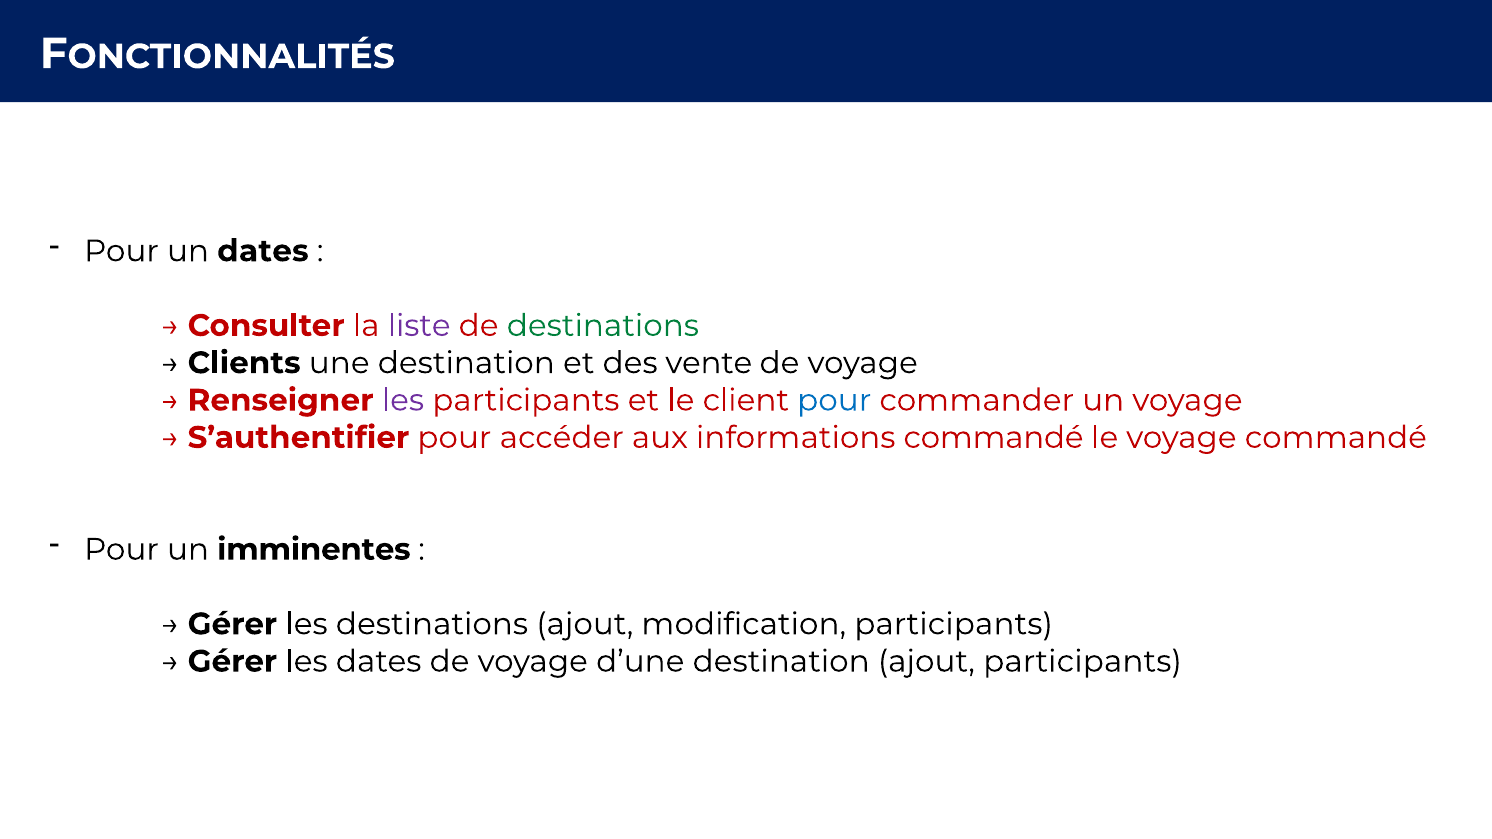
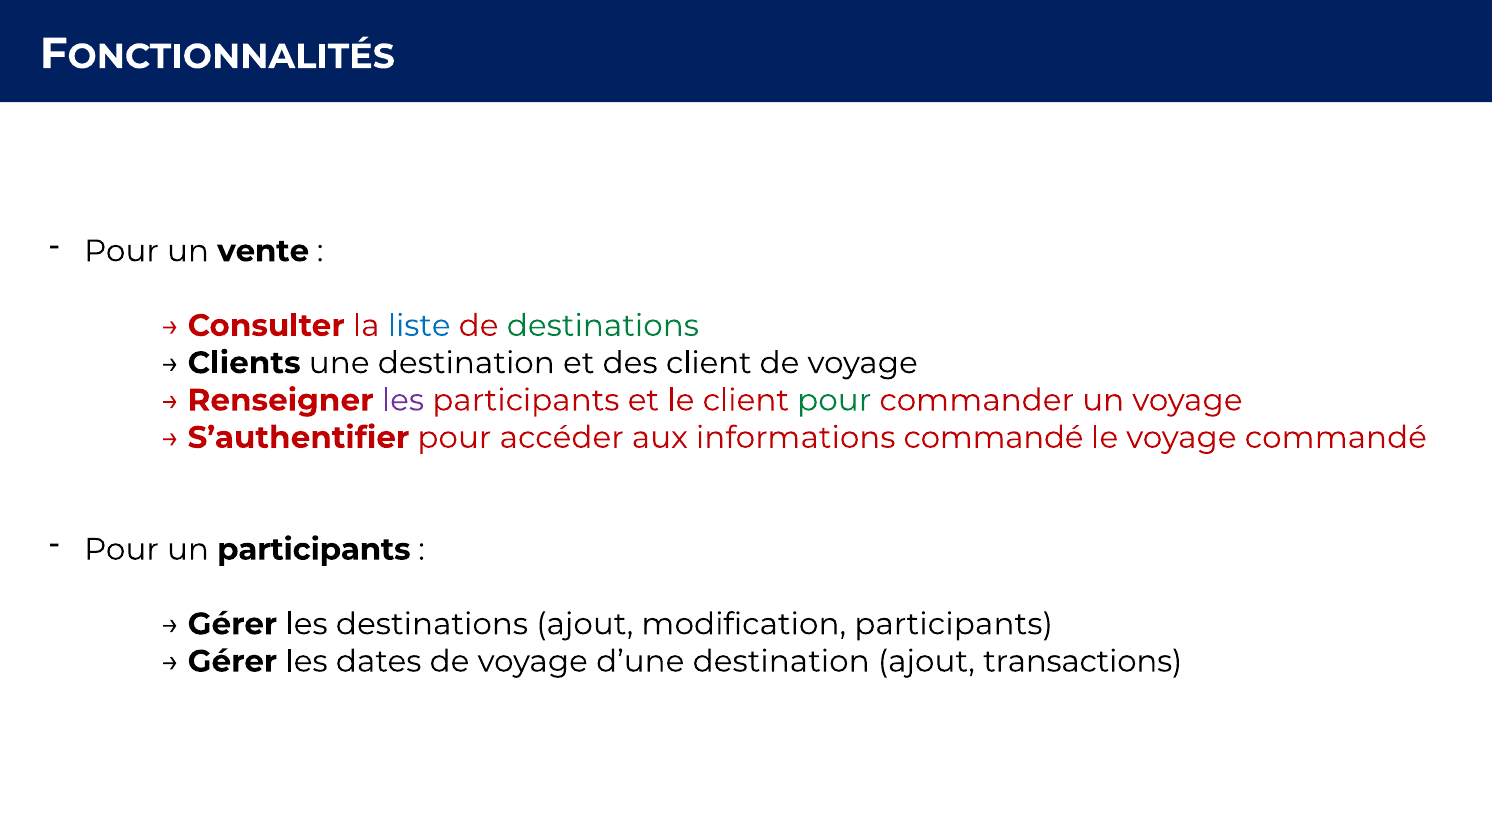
un dates: dates -> vente (263, 251)
liste colour: purple -> blue (419, 326)
des vente: vente -> client (709, 363)
pour colour: blue -> green (834, 400)
un imminentes: imminentes -> participants (314, 550)
ajout participants: participants -> transactions (1083, 662)
